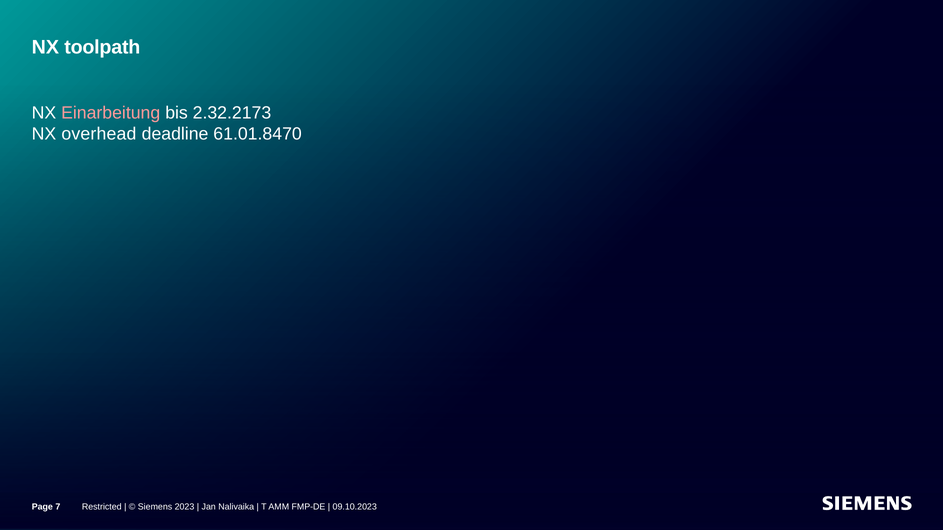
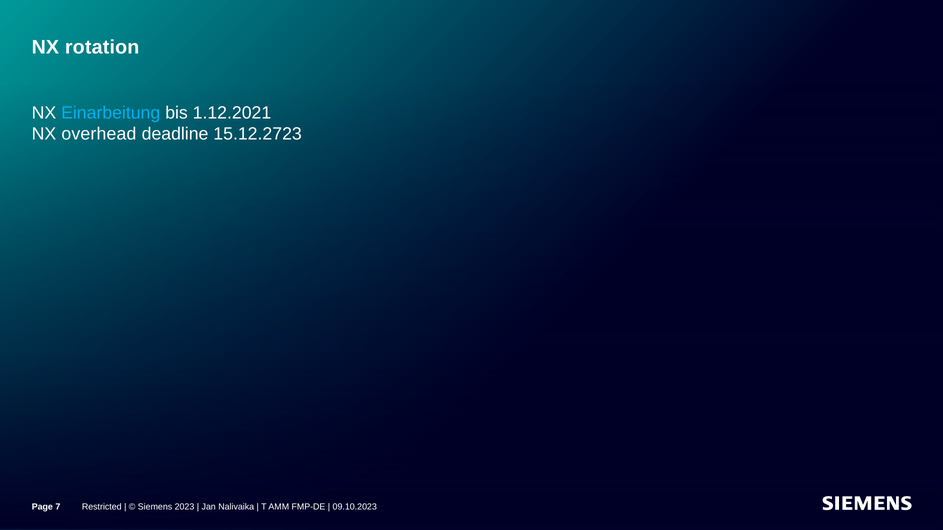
toolpath: toolpath -> rotation (102, 48)
Einarbeitung colour: pink -> light blue (111, 113)
2.32.2173: 2.32.2173 -> 1.12.2021 (232, 113)
61.01.8470: 61.01.8470 -> 15.12.2723 (258, 134)
